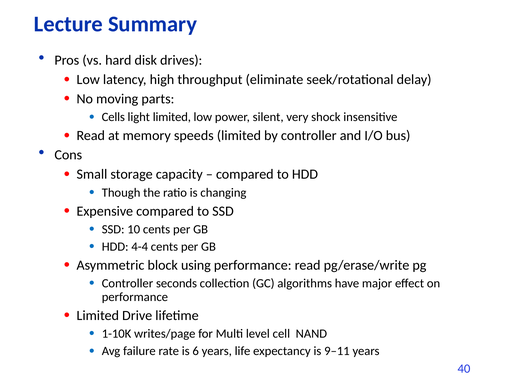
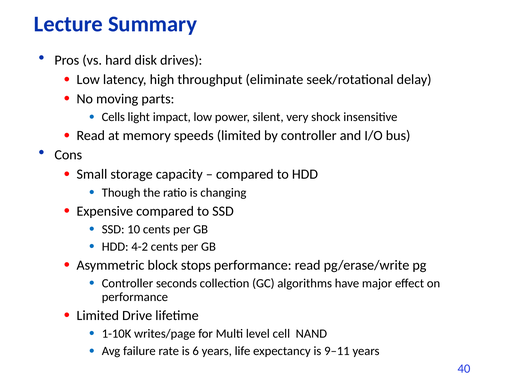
light limited: limited -> impact (172, 117)
4-4: 4-4 -> 4-2 (140, 247)
using: using -> stops (196, 266)
